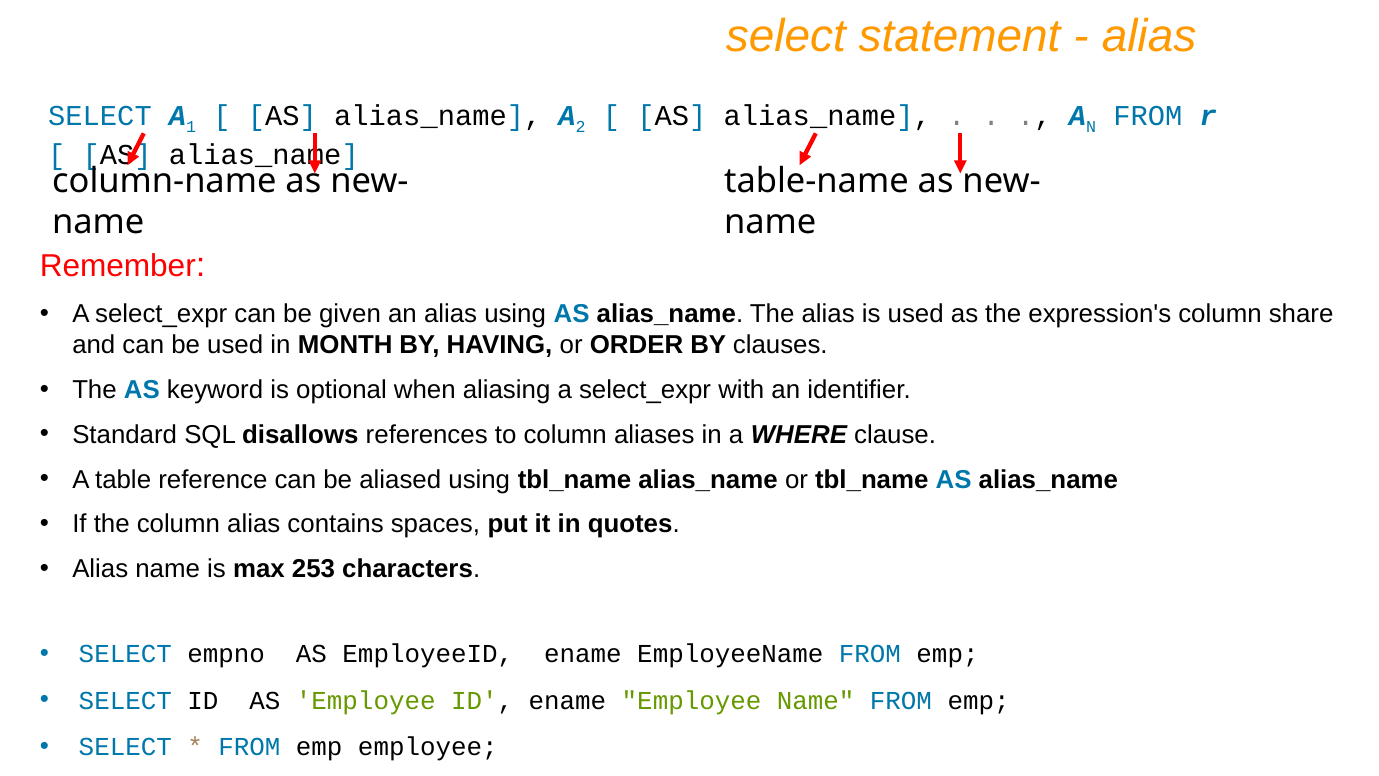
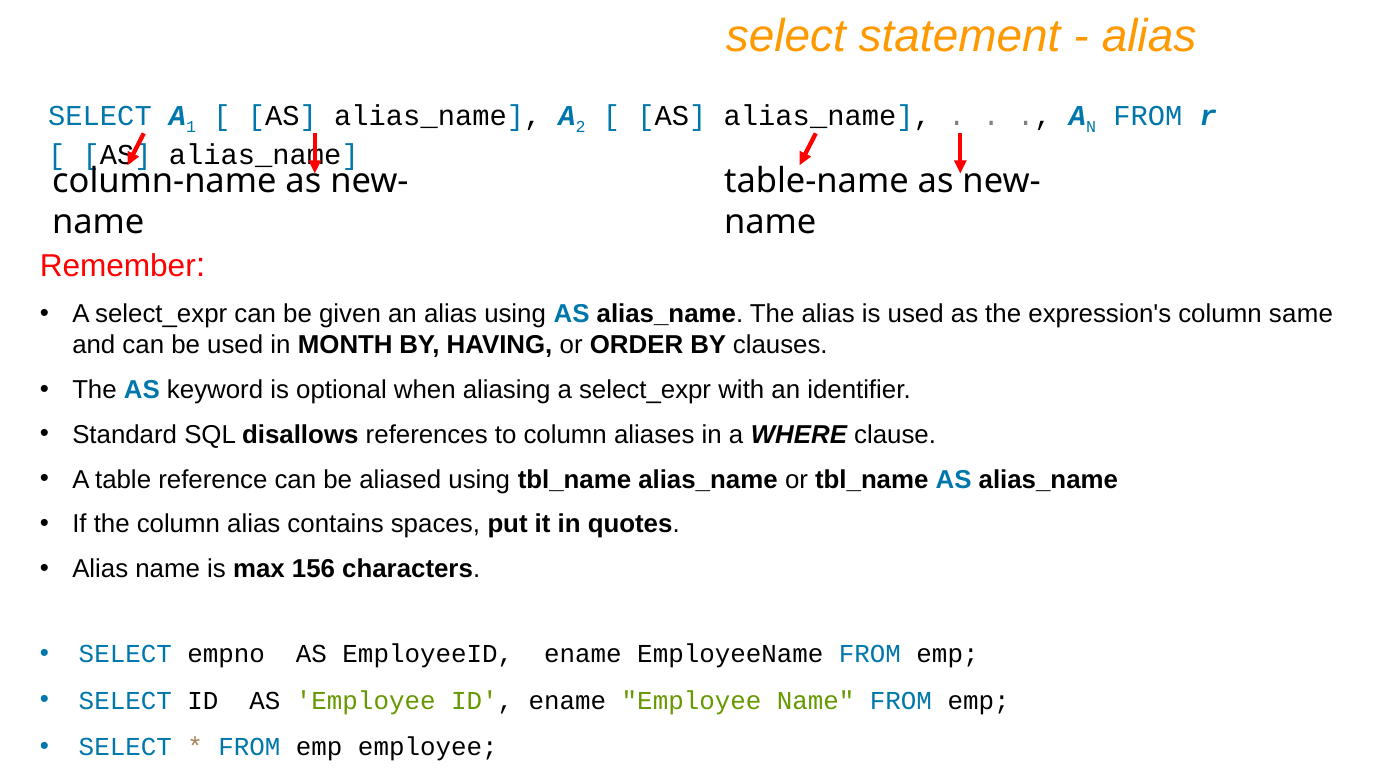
share: share -> same (1301, 314)
253: 253 -> 156 (313, 569)
